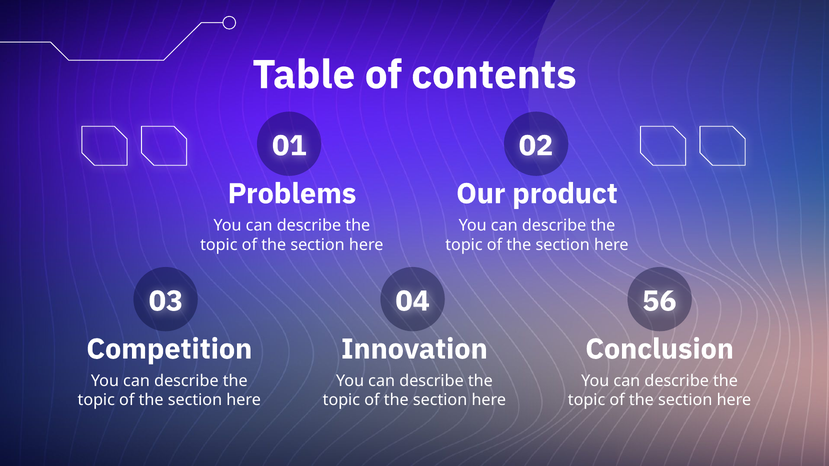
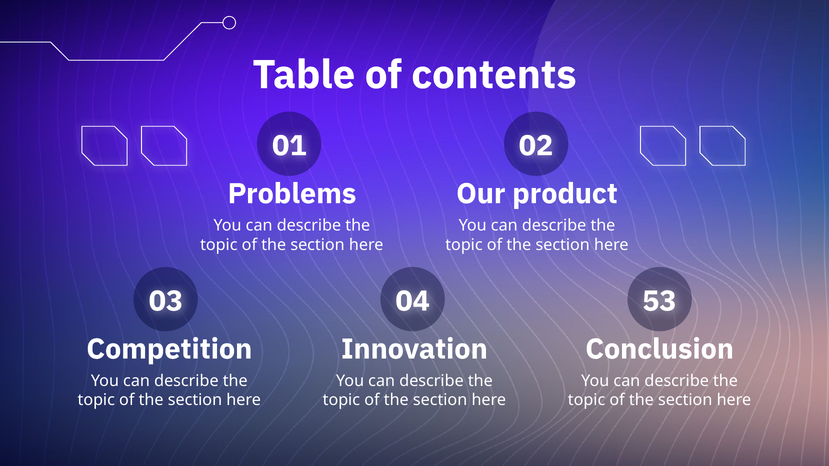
56: 56 -> 53 (659, 301)
